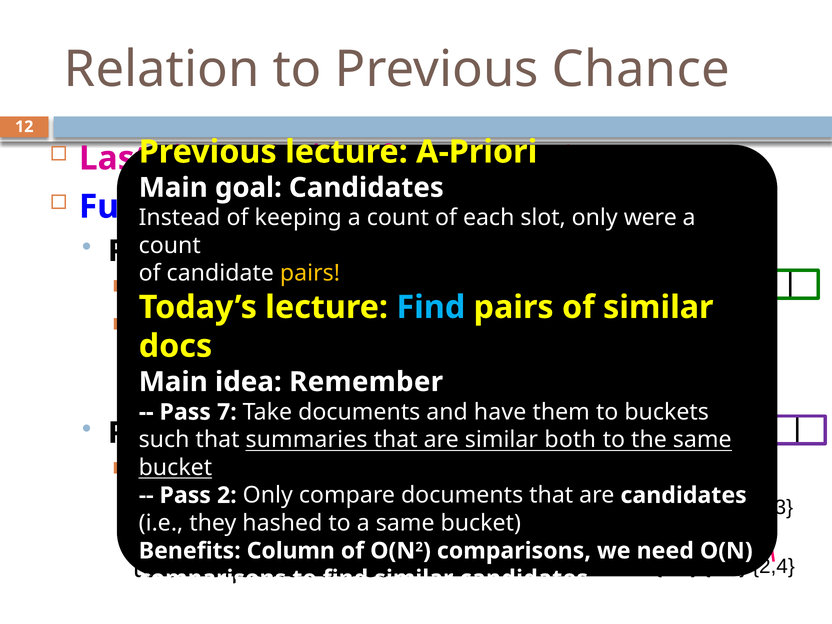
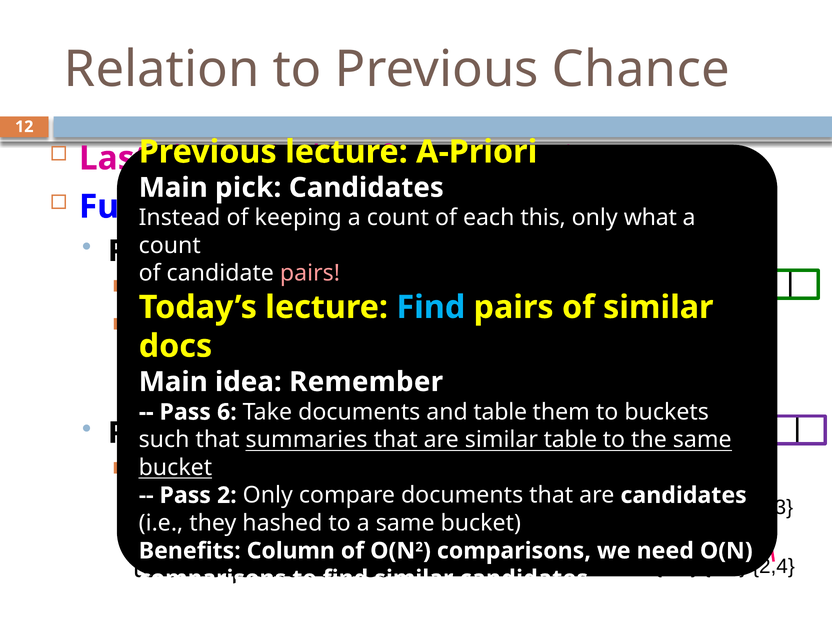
goal: goal -> pick (248, 188)
slot: slot -> this (543, 218)
were: were -> what (650, 218)
pairs colour: yellow -> pink (310, 273)
7: 7 -> 6 (227, 412)
and have: have -> table (500, 412)
similar both: both -> table (570, 440)
